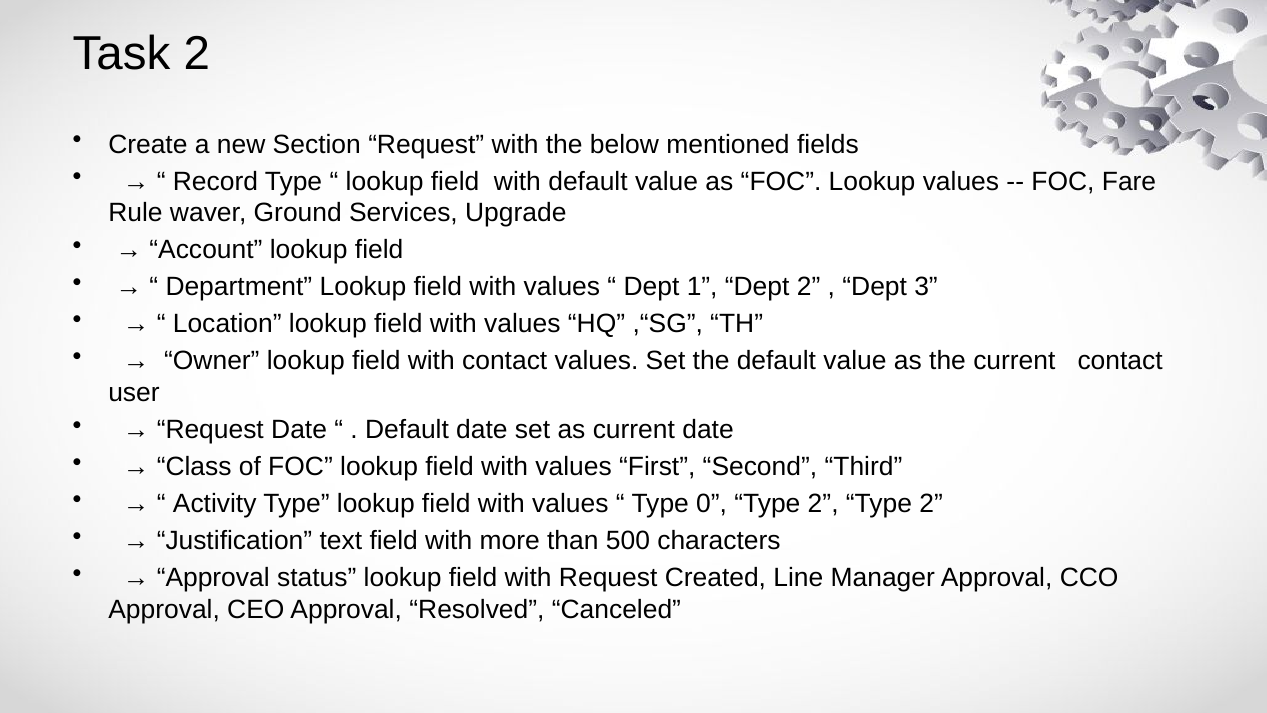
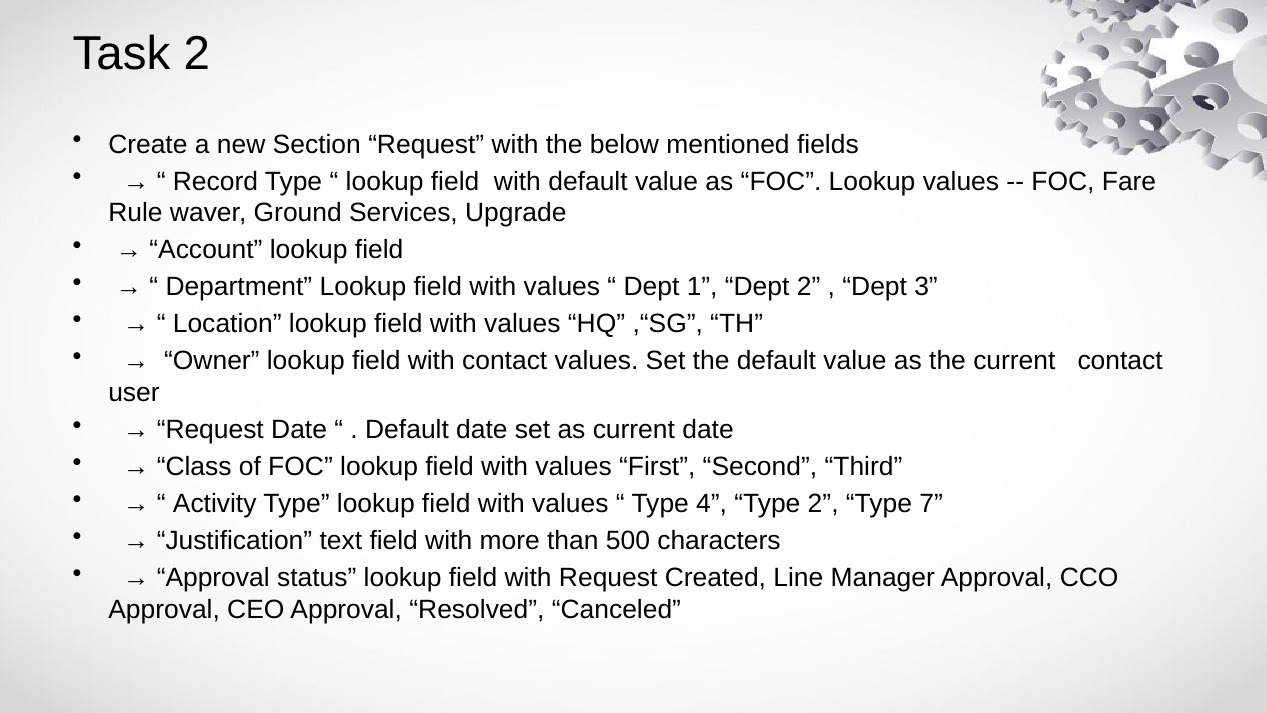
0: 0 -> 4 (712, 504)
2 Type 2: 2 -> 7 (931, 504)
